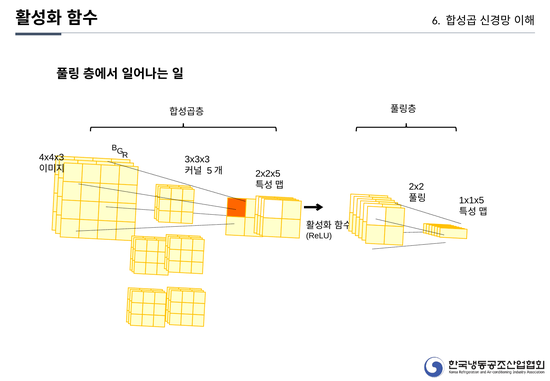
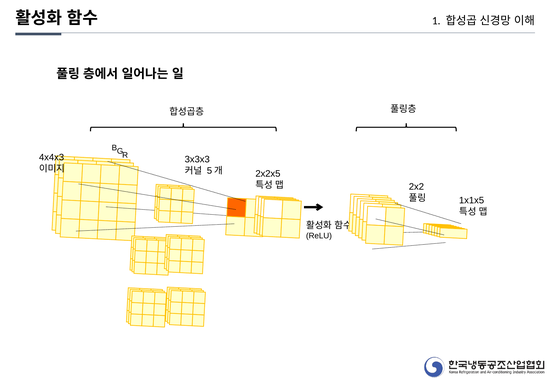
6: 6 -> 1 (436, 21)
